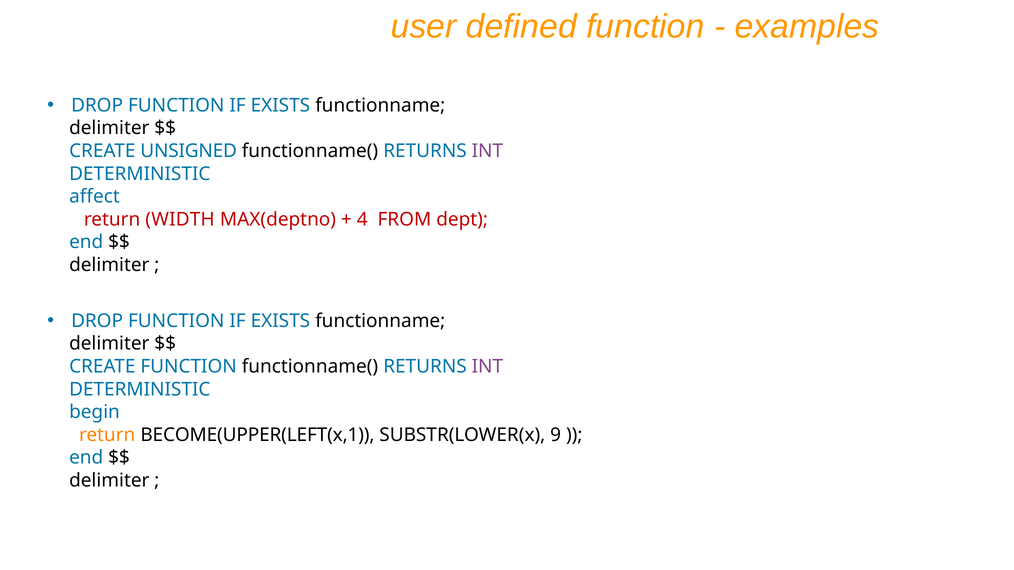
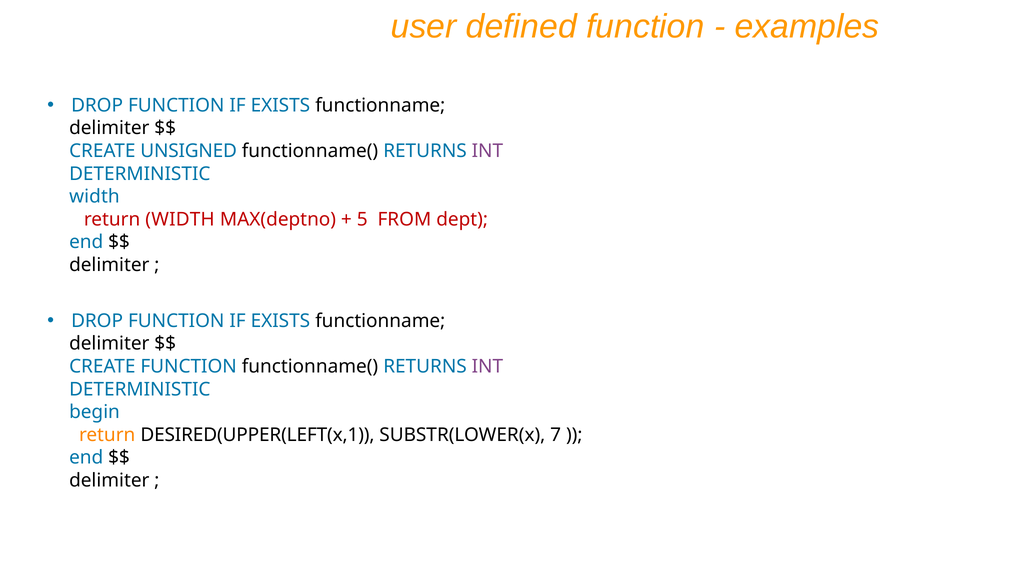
affect: affect -> width (94, 197)
4: 4 -> 5 (362, 220)
BECOME(UPPER(LEFT(x,1: BECOME(UPPER(LEFT(x,1 -> DESIRED(UPPER(LEFT(x,1 (257, 435)
9: 9 -> 7 (556, 435)
